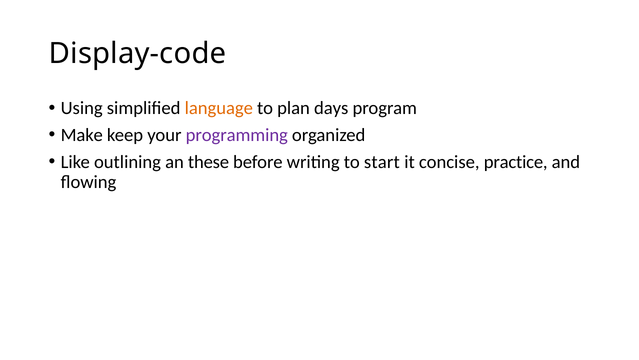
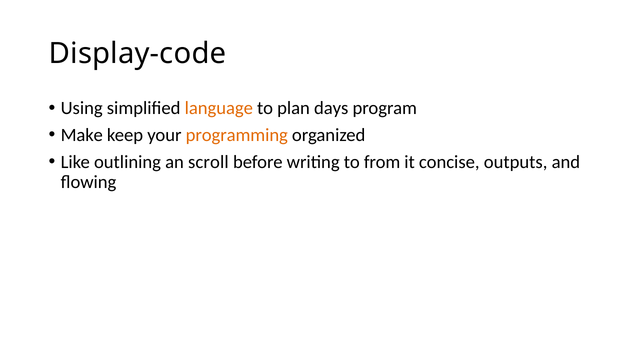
programming colour: purple -> orange (237, 135)
these: these -> scroll (208, 162)
start: start -> from (382, 162)
practice: practice -> outputs (516, 162)
